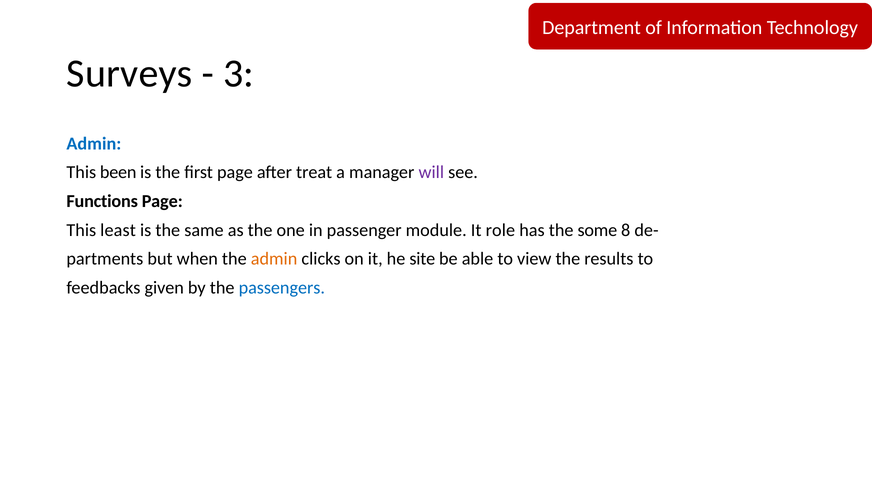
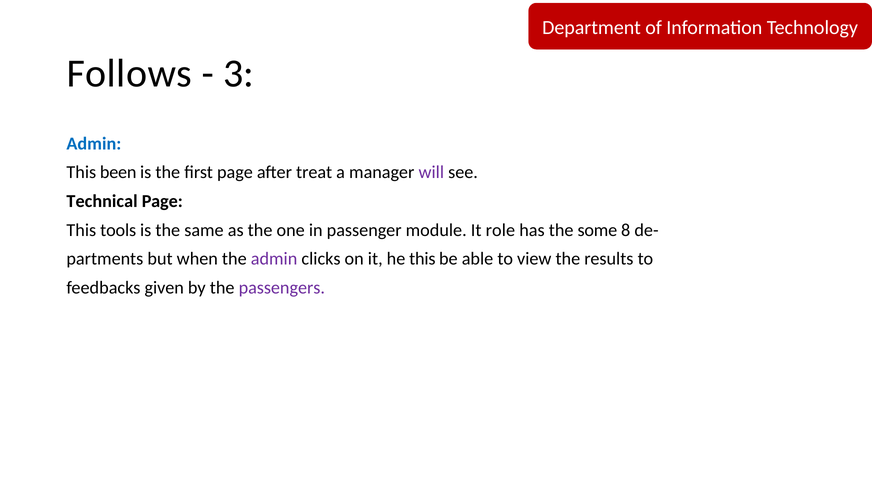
Surveys: Surveys -> Follows (129, 73)
Functions: Functions -> Technical (102, 201)
least: least -> tools (118, 230)
admin colour: orange -> purple (274, 259)
he site: site -> this (422, 259)
passengers colour: blue -> purple (282, 287)
